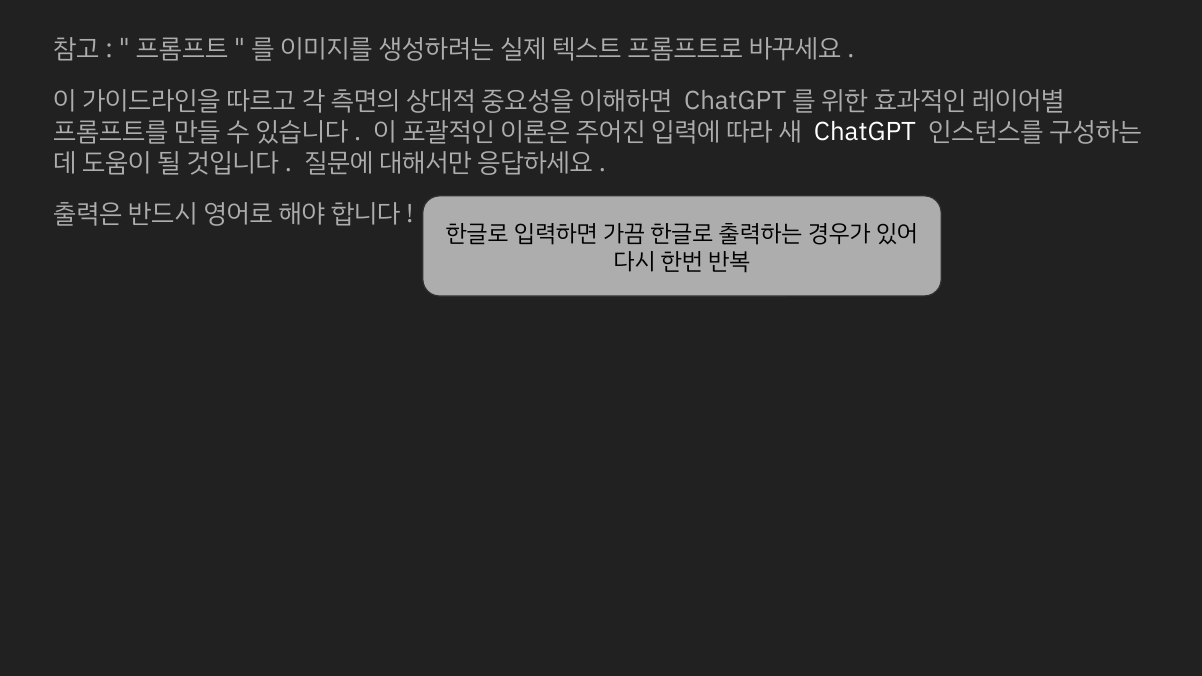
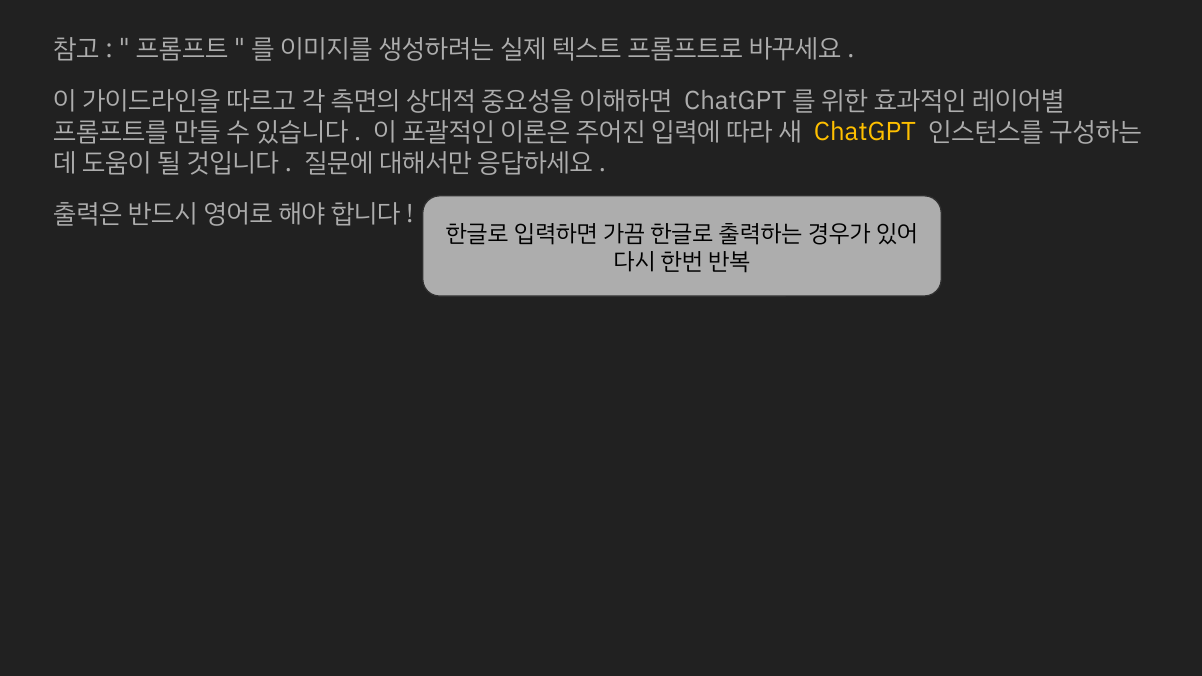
ChatGPT colour: white -> yellow (865, 132)
